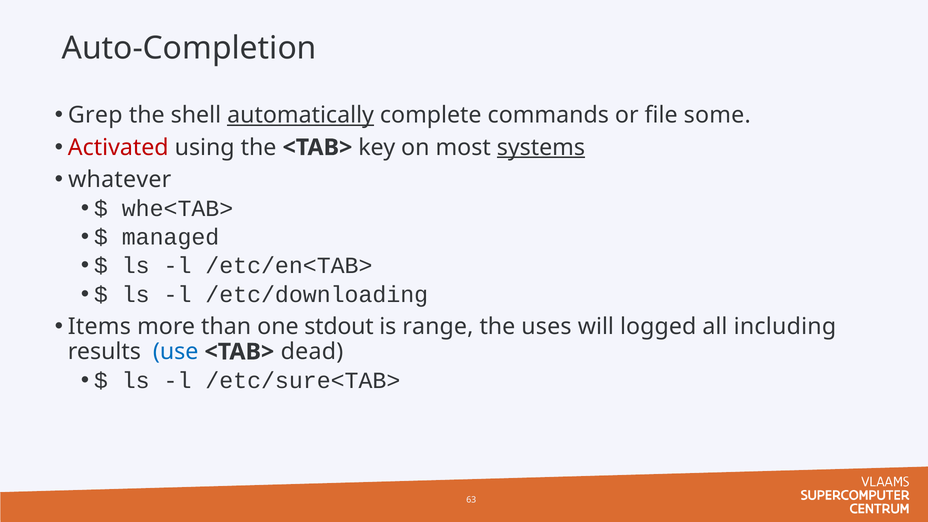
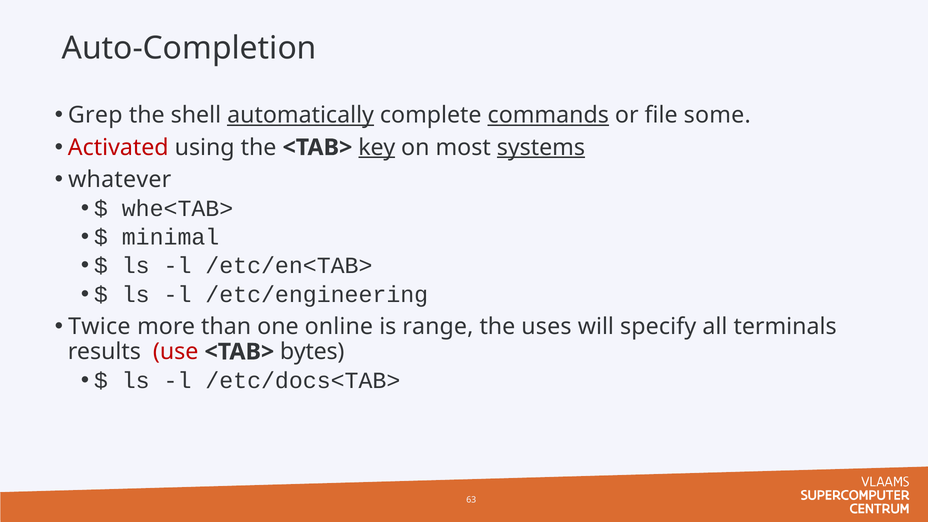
commands underline: none -> present (548, 115)
key underline: none -> present (377, 147)
managed: managed -> minimal (171, 237)
/etc/downloading: /etc/downloading -> /etc/engineering (317, 294)
Items: Items -> Twice (99, 327)
stdout: stdout -> online (339, 327)
logged: logged -> specify (658, 327)
including: including -> terminals (785, 327)
use colour: blue -> red (176, 352)
dead: dead -> bytes (312, 352)
/etc/sure<TAB>: /etc/sure<TAB> -> /etc/docs<TAB> (303, 380)
